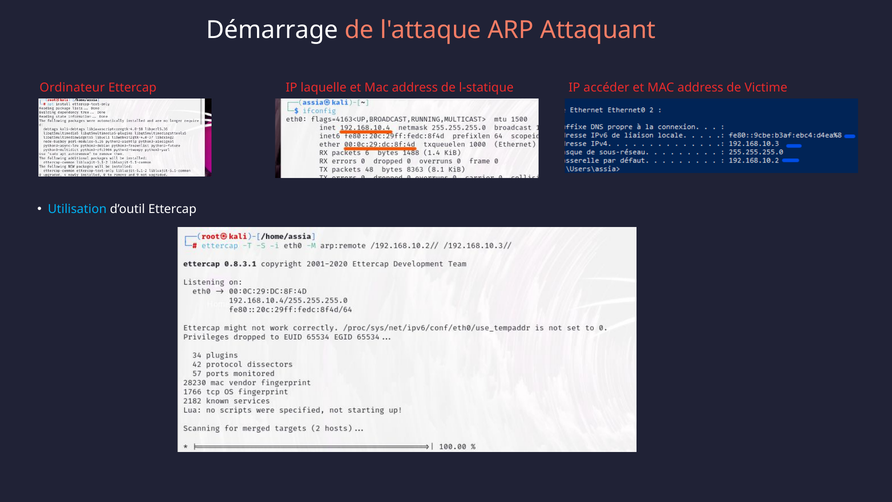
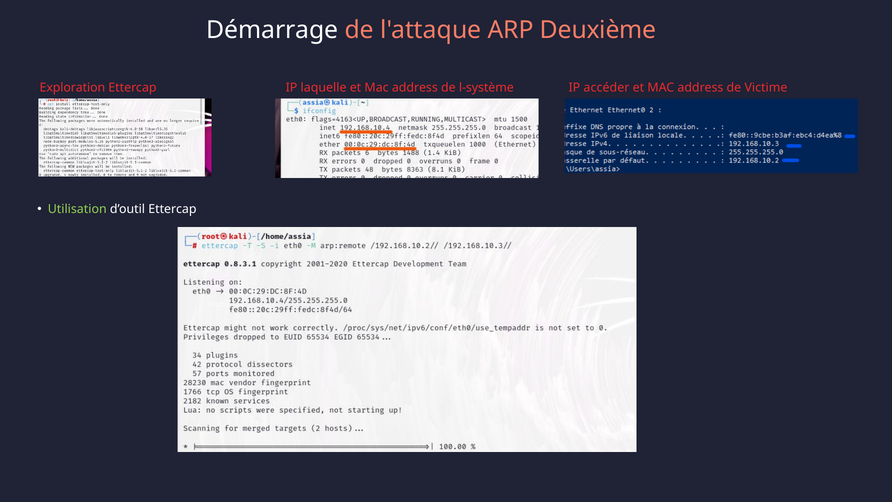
Attaquant: Attaquant -> Deuxième (598, 30)
Ordinateur: Ordinateur -> Exploration (72, 88)
l-statique: l-statique -> l-système (486, 88)
Utilisation colour: light blue -> light green (77, 209)
